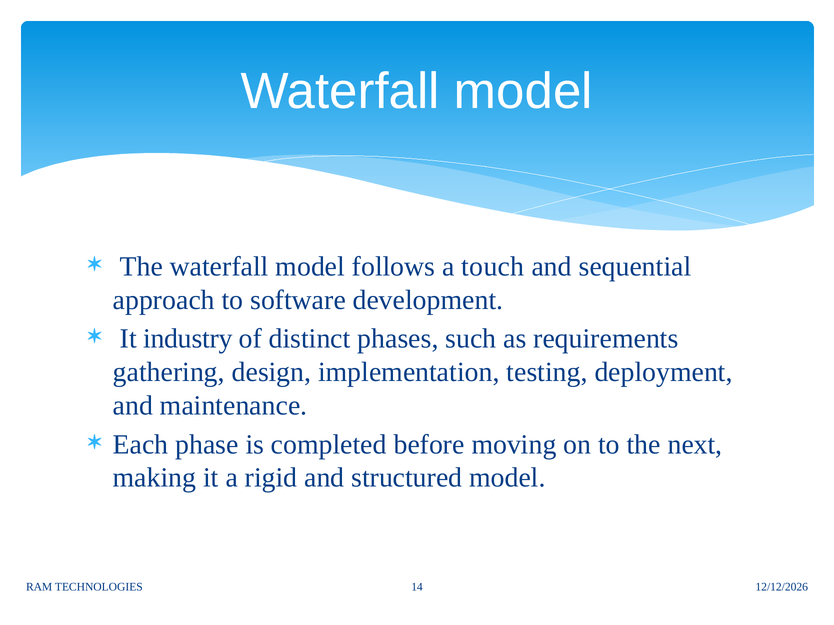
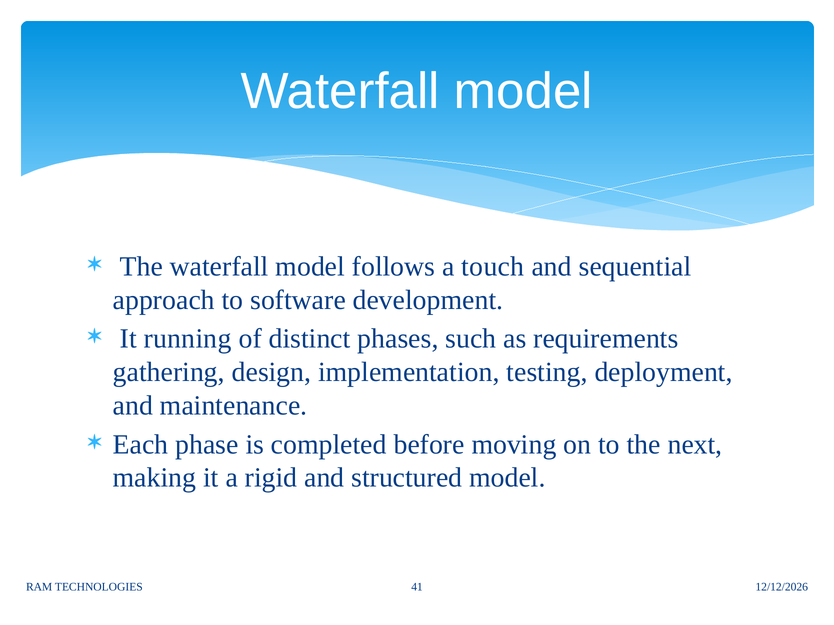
industry: industry -> running (188, 339)
14: 14 -> 41 (417, 587)
